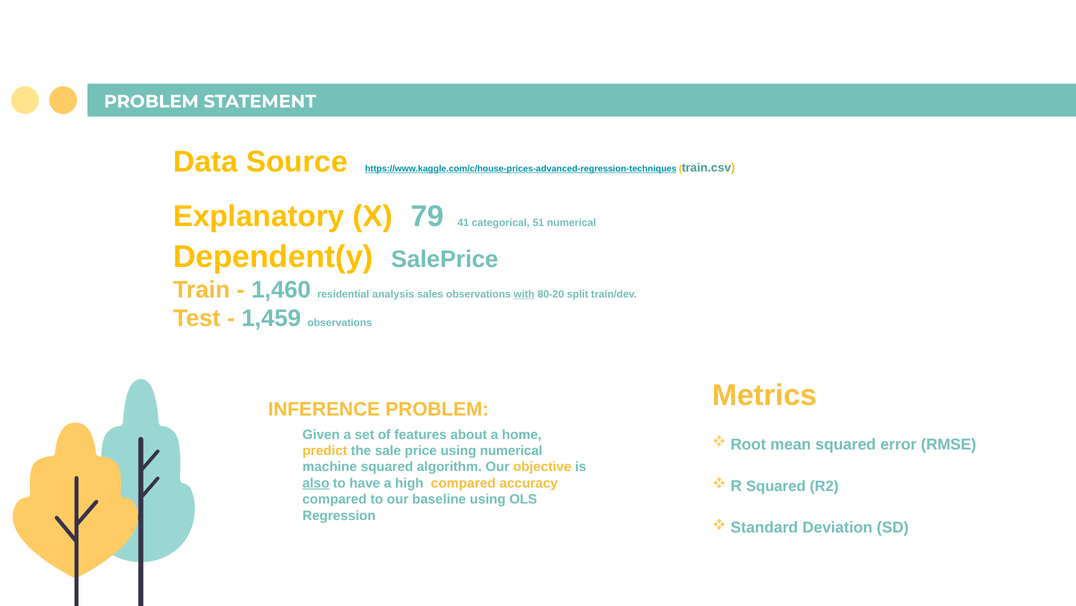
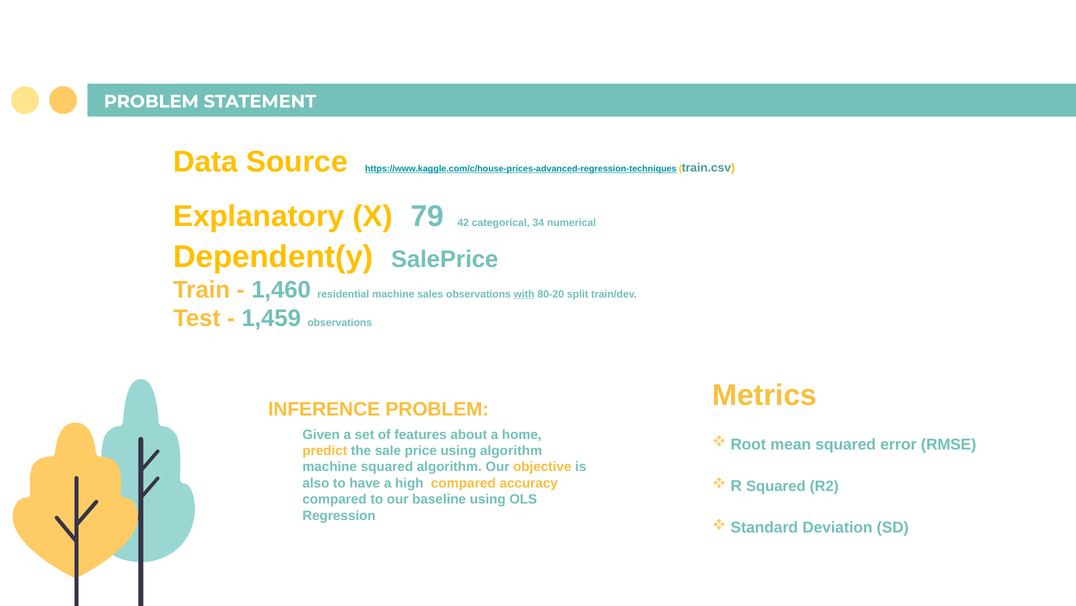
41: 41 -> 42 (463, 223)
51: 51 -> 34 (538, 223)
residential analysis: analysis -> machine (393, 294)
using numerical: numerical -> algorithm (511, 450)
also underline: present -> none (316, 483)
